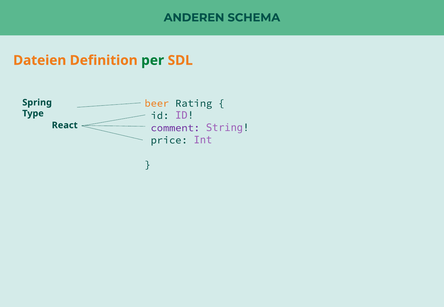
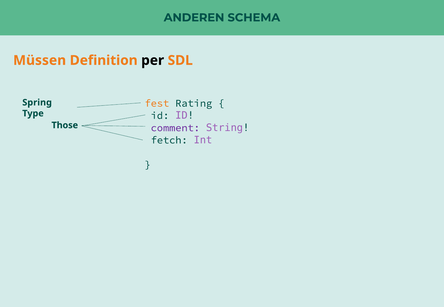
Dateien: Dateien -> Müssen (40, 60)
per colour: green -> black (153, 60)
beer: beer -> fest (157, 103)
React: React -> Those (65, 125)
price: price -> fetch (169, 140)
